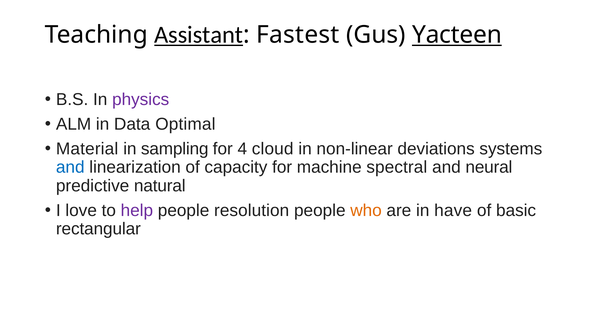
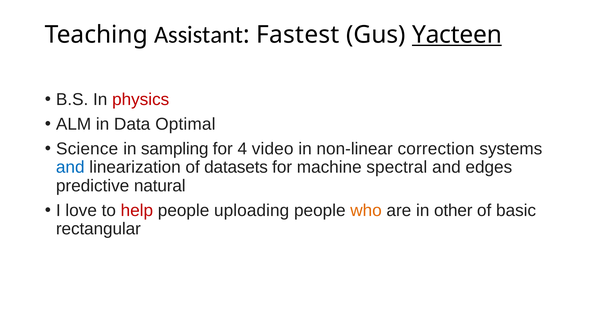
Assistant underline: present -> none (199, 35)
physics colour: purple -> red (141, 100)
Material: Material -> Science (87, 149)
cloud: cloud -> video (273, 149)
deviations: deviations -> correction (436, 149)
capacity: capacity -> datasets (236, 167)
neural: neural -> edges (489, 167)
help colour: purple -> red (137, 211)
resolution: resolution -> uploading (252, 211)
have: have -> other (453, 211)
